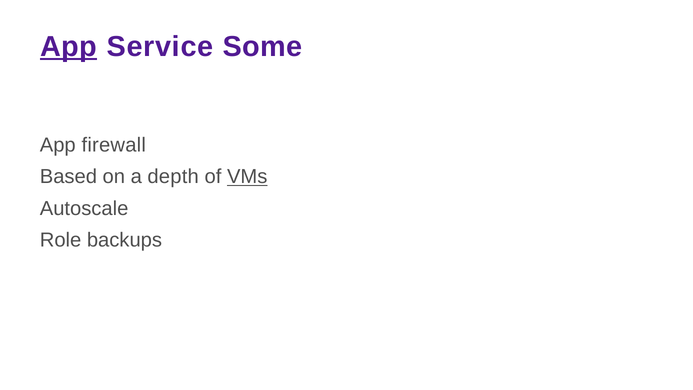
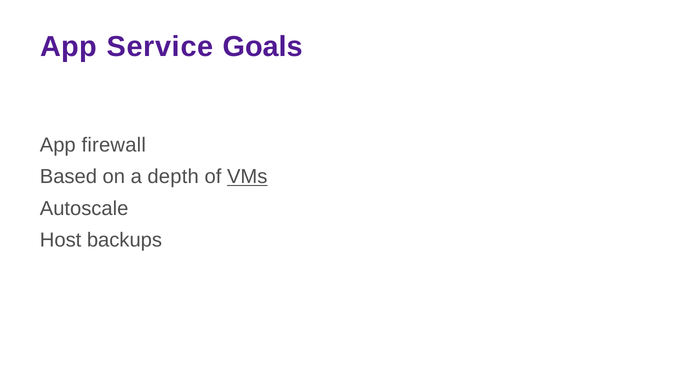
App underline: present -> none (68, 47)
Some: Some -> Goals (263, 47)
Role: Role -> Host (61, 240)
